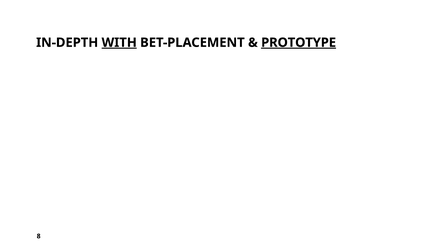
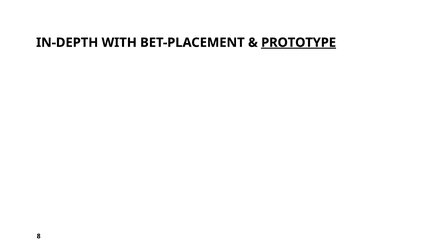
WITH underline: present -> none (119, 42)
